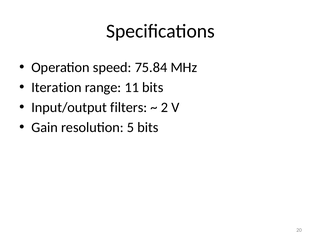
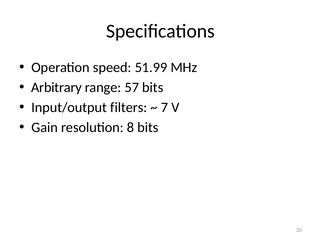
75.84: 75.84 -> 51.99 (151, 67)
Iteration: Iteration -> Arbitrary (56, 87)
11: 11 -> 57 (132, 87)
2: 2 -> 7 (164, 107)
5: 5 -> 8 (131, 127)
